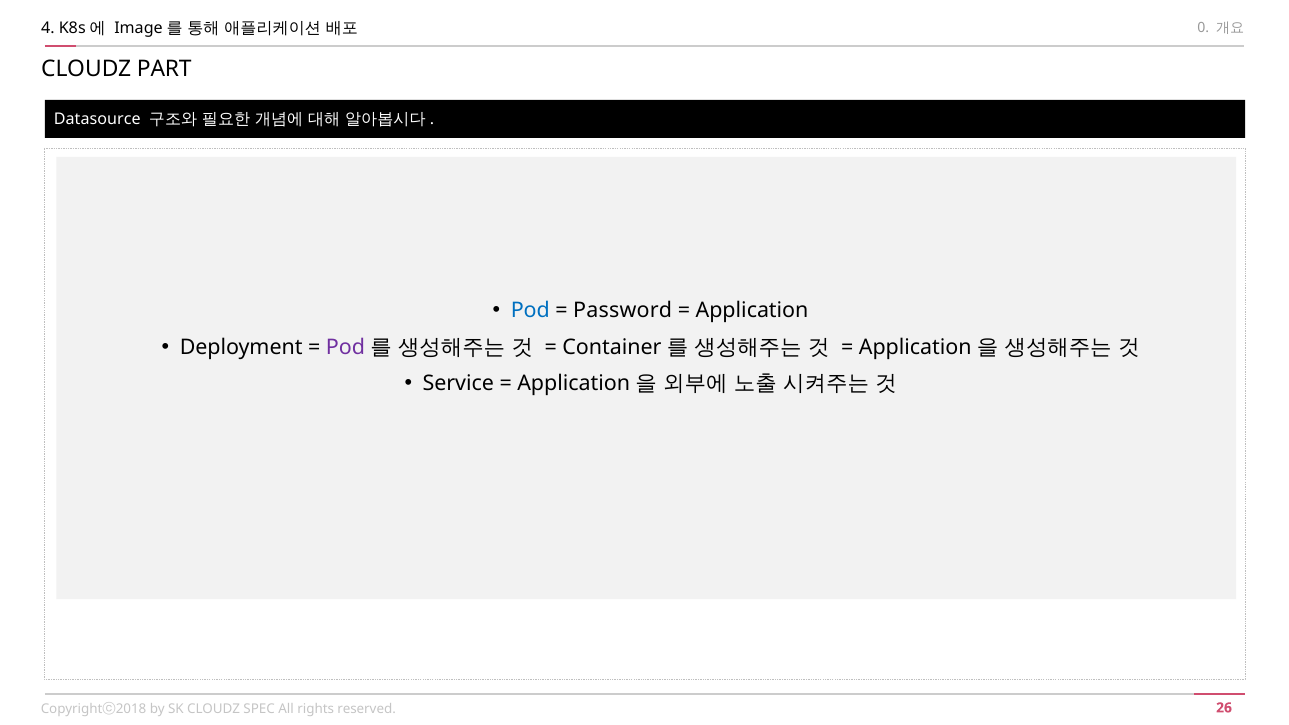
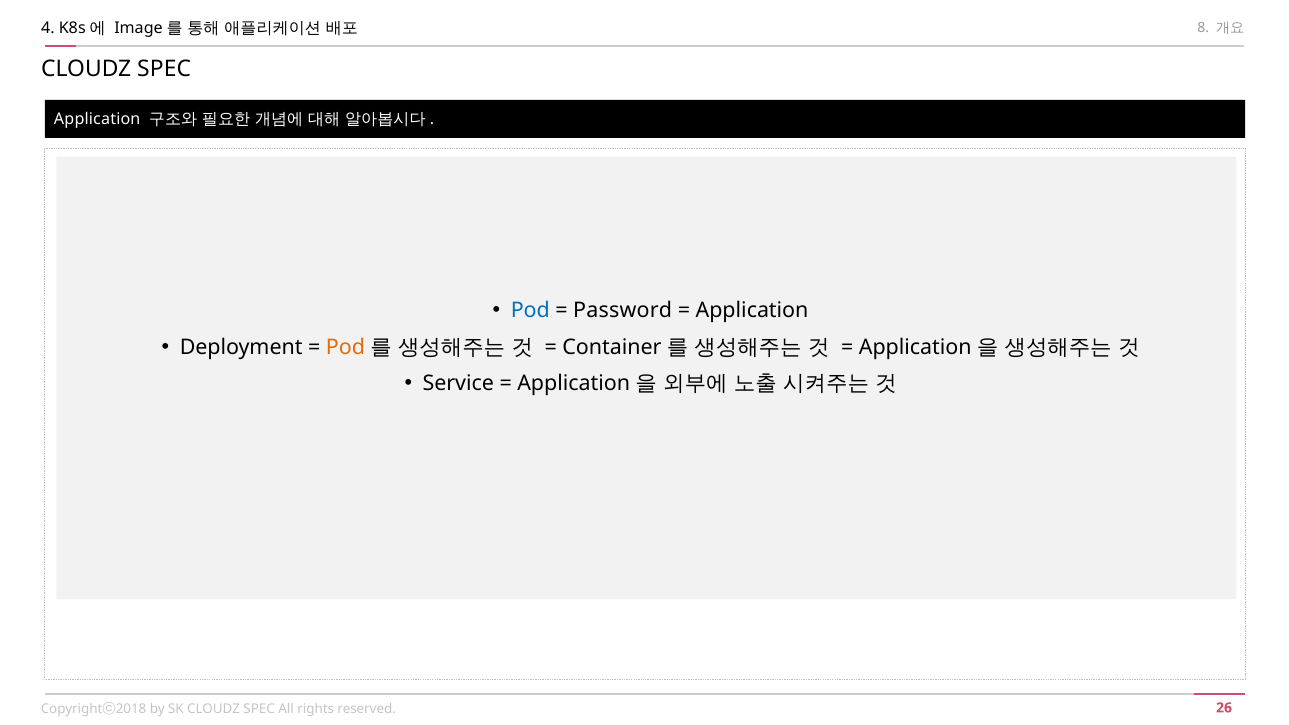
0: 0 -> 8 (1203, 27)
PART: PART -> SPEC (164, 69)
Datasource: Datasource -> Application (97, 119)
Pod colour: purple -> orange (345, 347)
